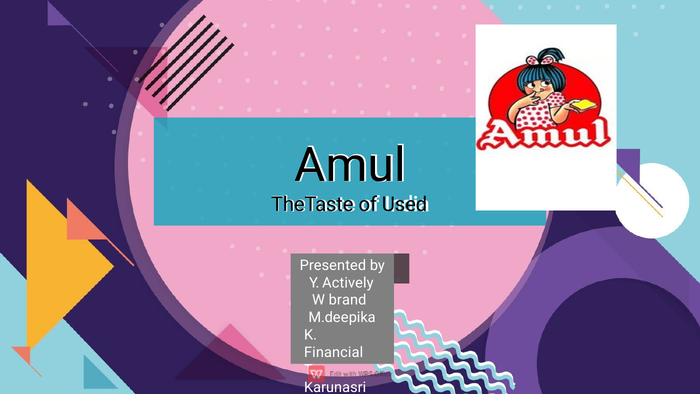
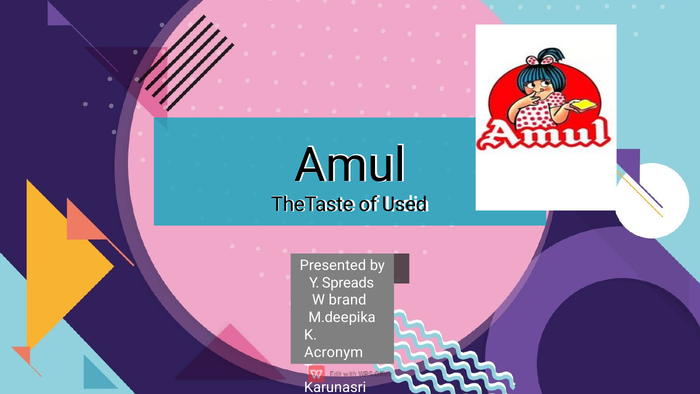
Actively: Actively -> Spreads (348, 283)
Financial: Financial -> Acronym (334, 353)
